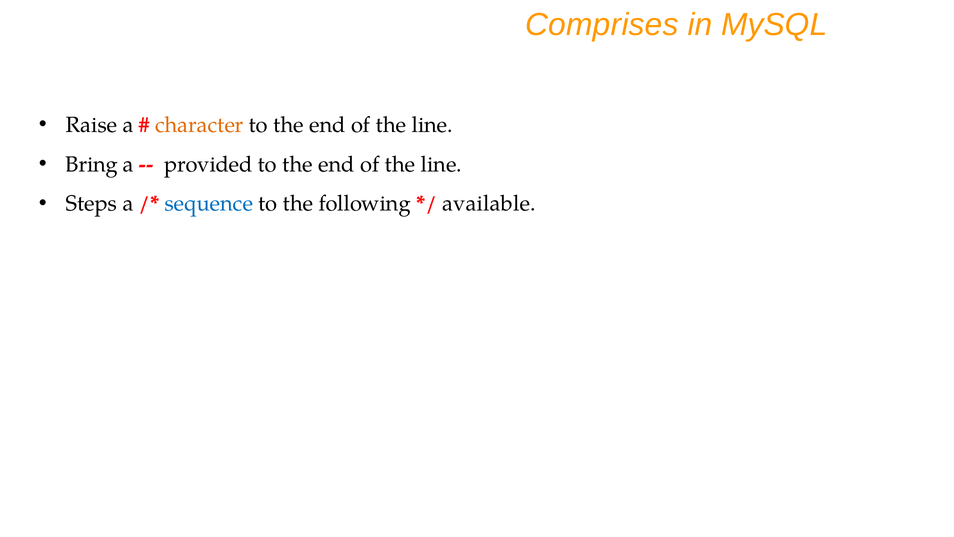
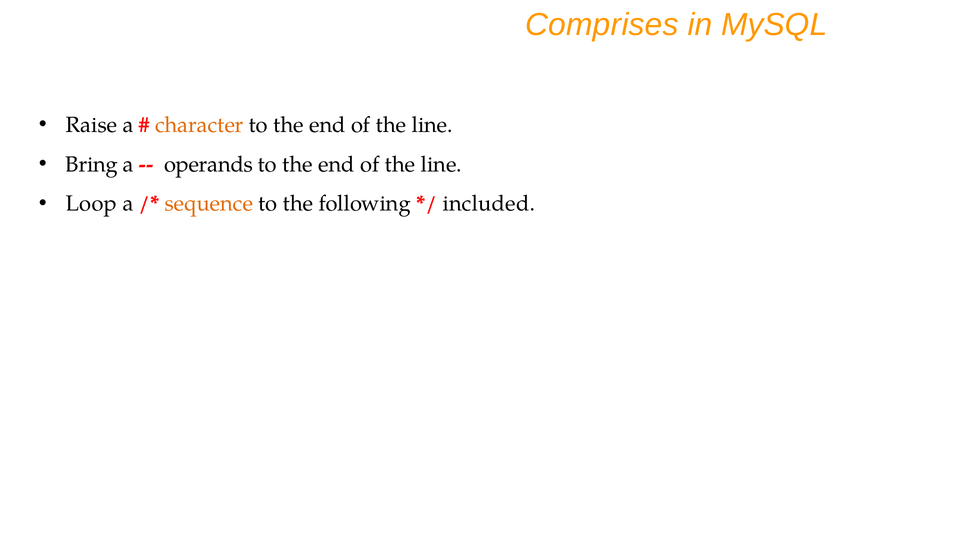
provided: provided -> operands (208, 164)
Steps: Steps -> Loop (91, 204)
sequence colour: blue -> orange (209, 204)
available: available -> included (489, 204)
